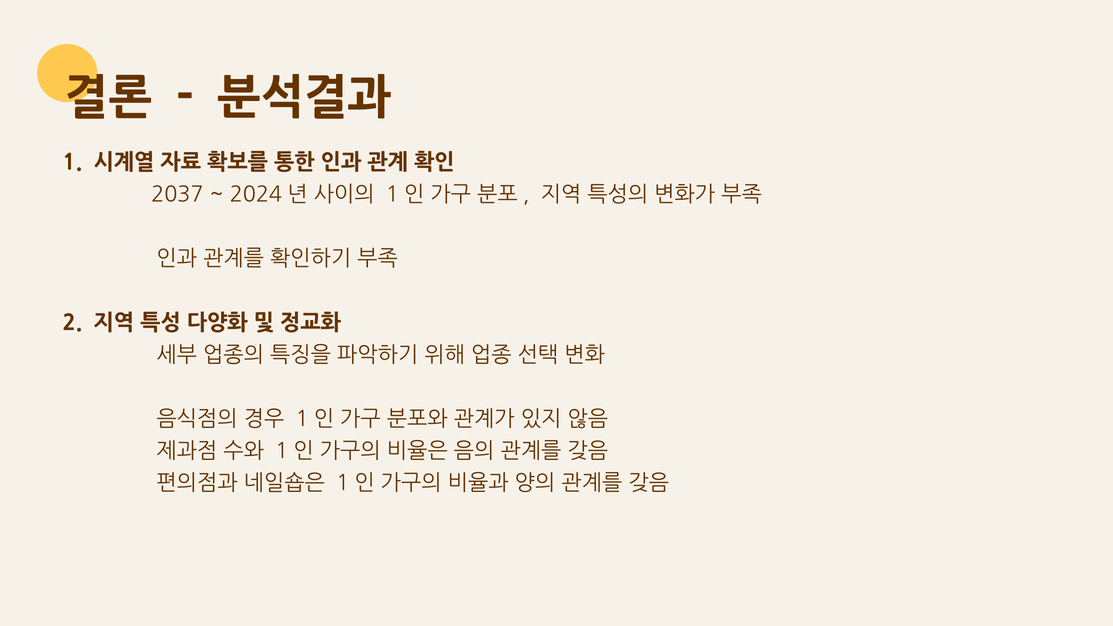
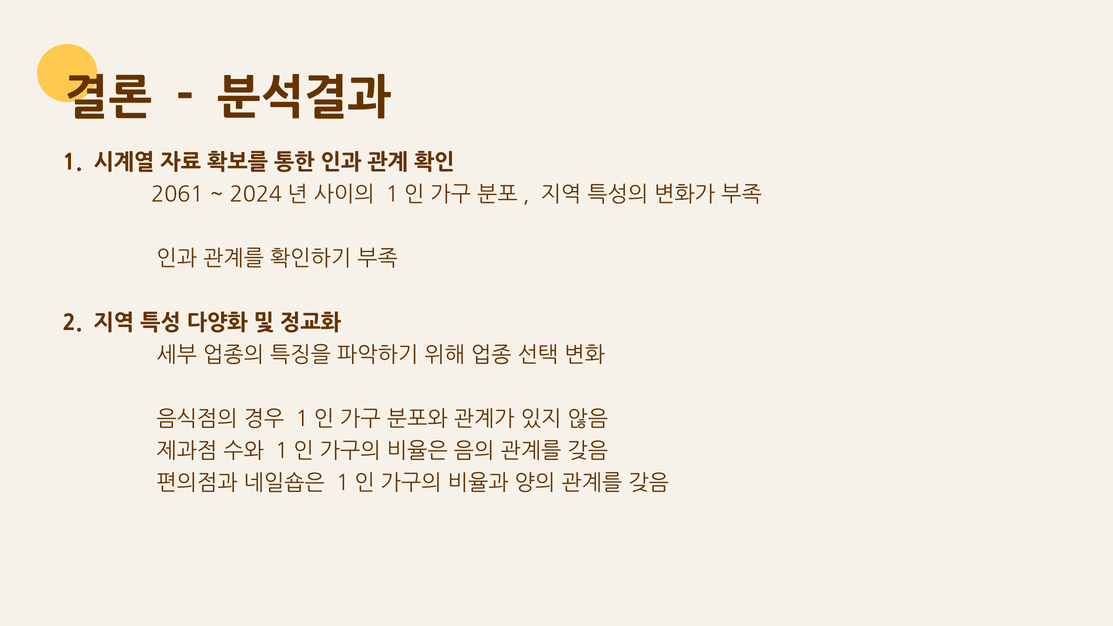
2037: 2037 -> 2061 (177, 195)
